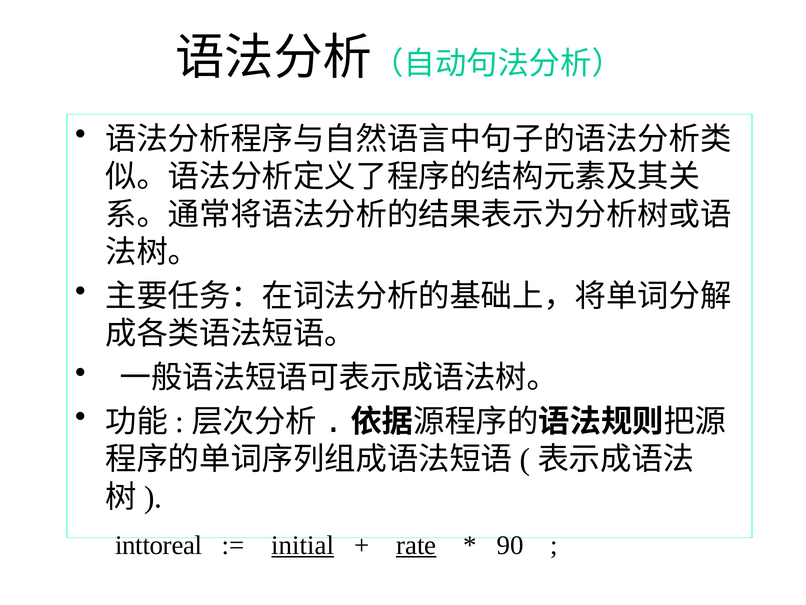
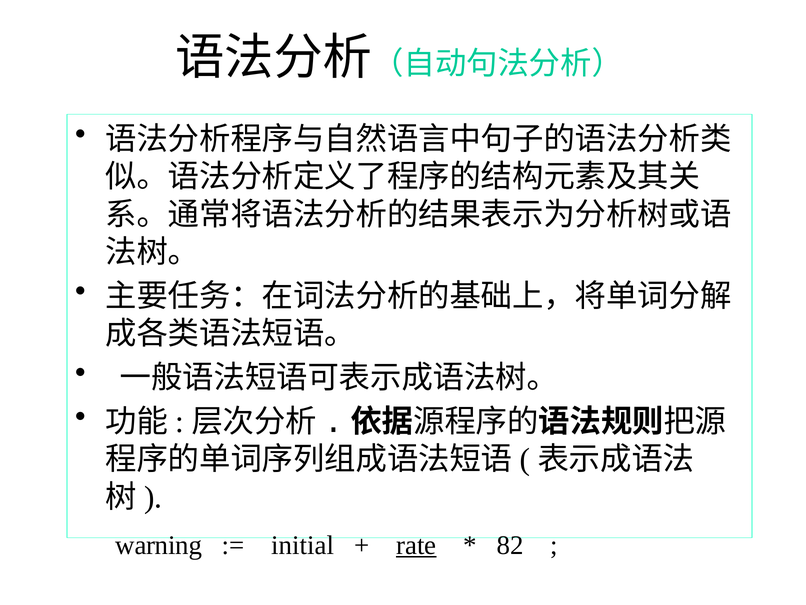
inttoreal: inttoreal -> warning (159, 545)
initial underline: present -> none (303, 545)
90: 90 -> 82 (510, 545)
